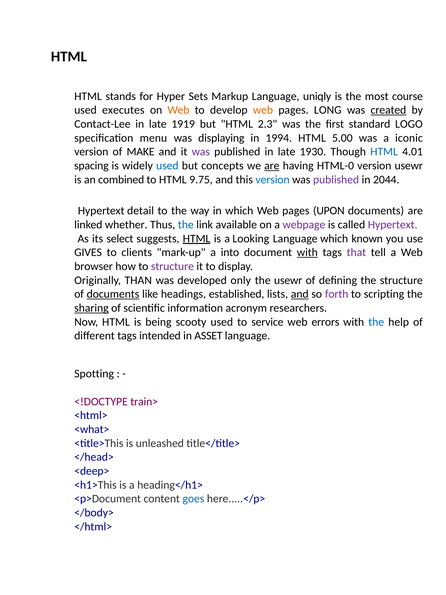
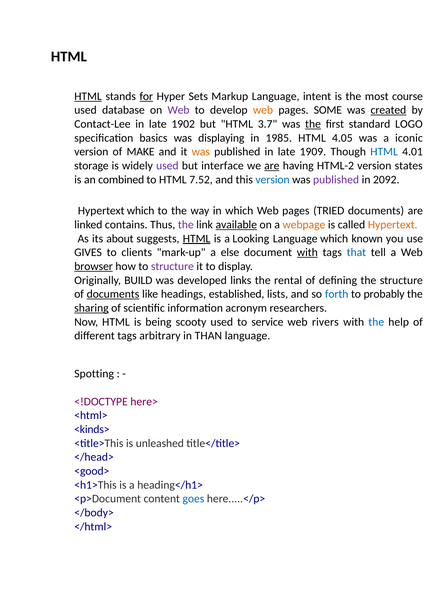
HTML underline: none -> present (88, 96)
for underline: none -> present (146, 96)
uniqly: uniqly -> intent (317, 96)
executes: executes -> database (123, 110)
Web colour: orange -> purple (179, 110)
LONG: LONG -> SOME (328, 110)
1919: 1919 -> 1902 (183, 124)
2.3: 2.3 -> 3.7 (268, 124)
the underline: none -> present (313, 124)
menu: menu -> basics (153, 138)
1994: 1994 -> 1985 (279, 138)
5.00: 5.00 -> 4.05 (342, 138)
was colour: purple -> orange (201, 152)
1930: 1930 -> 1909 (313, 152)
spacing: spacing -> storage (91, 166)
used colour: blue -> purple (167, 166)
concepts: concepts -> interface (222, 166)
HTML-0: HTML-0 -> HTML-2 (335, 166)
version usewr: usewr -> states (409, 166)
9.75: 9.75 -> 7.52 (201, 180)
2044: 2044 -> 2092 (386, 180)
Hypertext detail: detail -> which (141, 211)
UPON: UPON -> TRIED (329, 211)
whether: whether -> contains (126, 224)
the colour: blue -> purple (186, 224)
available underline: none -> present (236, 224)
webpage colour: purple -> orange (304, 224)
Hypertext colour: purple -> orange (393, 224)
select: select -> about (120, 238)
into: into -> else (230, 252)
that colour: purple -> blue (356, 252)
browser underline: none -> present (94, 266)
THAN: THAN -> BUILD (138, 280)
only: only -> links (241, 280)
the usewr: usewr -> rental (288, 280)
and underline: present -> none (300, 294)
forth colour: purple -> blue (337, 294)
scripting: scripting -> probably (384, 294)
errors: errors -> rivers (325, 322)
intended: intended -> arbitrary (160, 336)
ASSET: ASSET -> THAN (208, 336)
train>: train> -> here> (144, 401)
<what>: <what> -> <kinds> (92, 429)
<deep>: <deep> -> <good> (92, 471)
